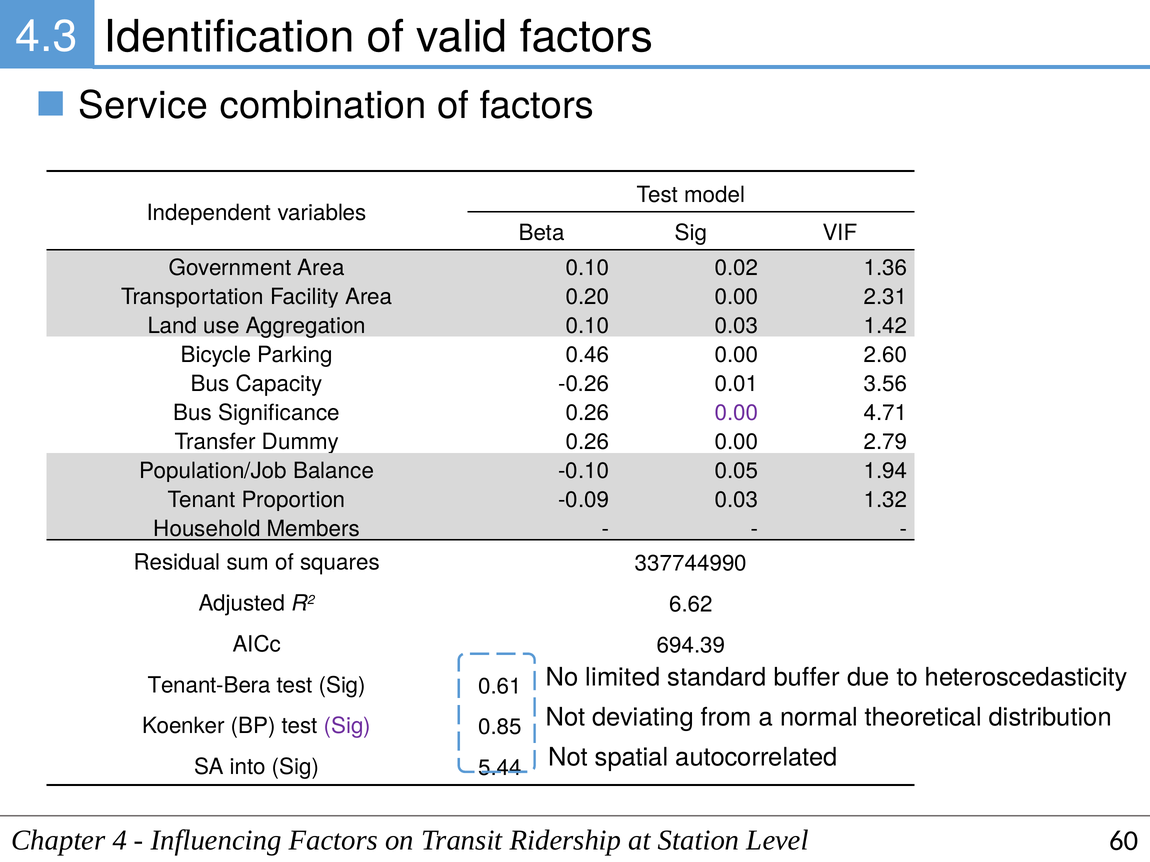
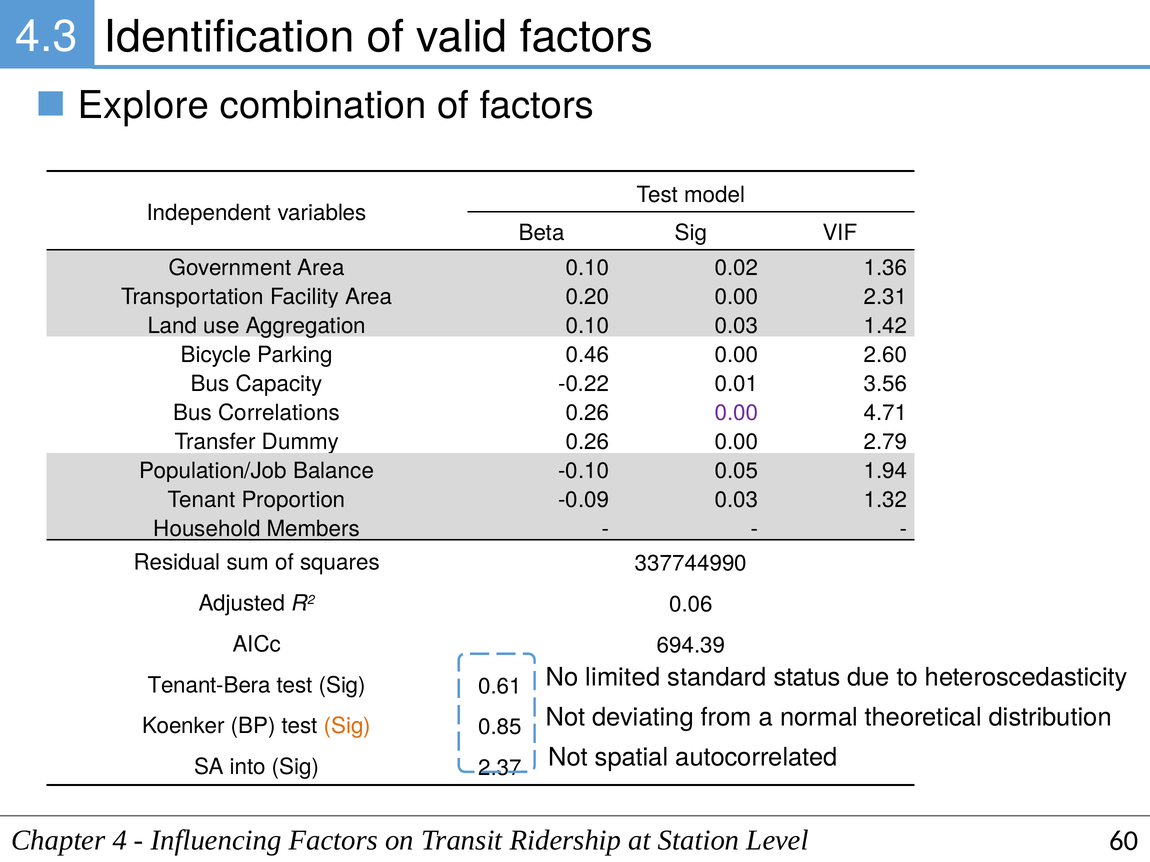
Service: Service -> Explore (143, 106)
-0.26: -0.26 -> -0.22 (584, 384)
Significance: Significance -> Correlations (279, 413)
6.62: 6.62 -> 0.06 (691, 605)
buffer: buffer -> status (807, 678)
Sig colour: purple -> orange (347, 727)
5.44: 5.44 -> 2.37 (500, 768)
